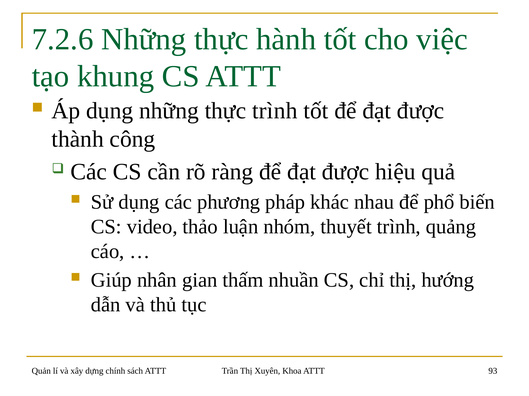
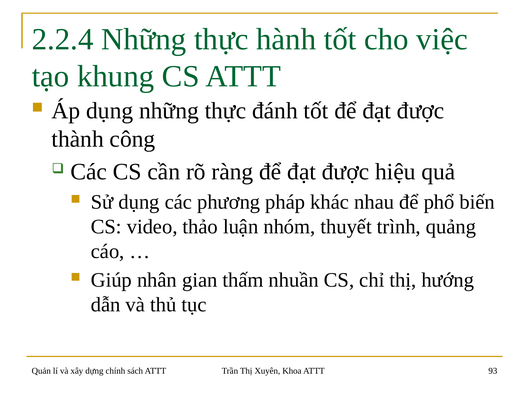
7.2.6: 7.2.6 -> 2.2.4 (63, 39)
thực trình: trình -> đánh (275, 111)
